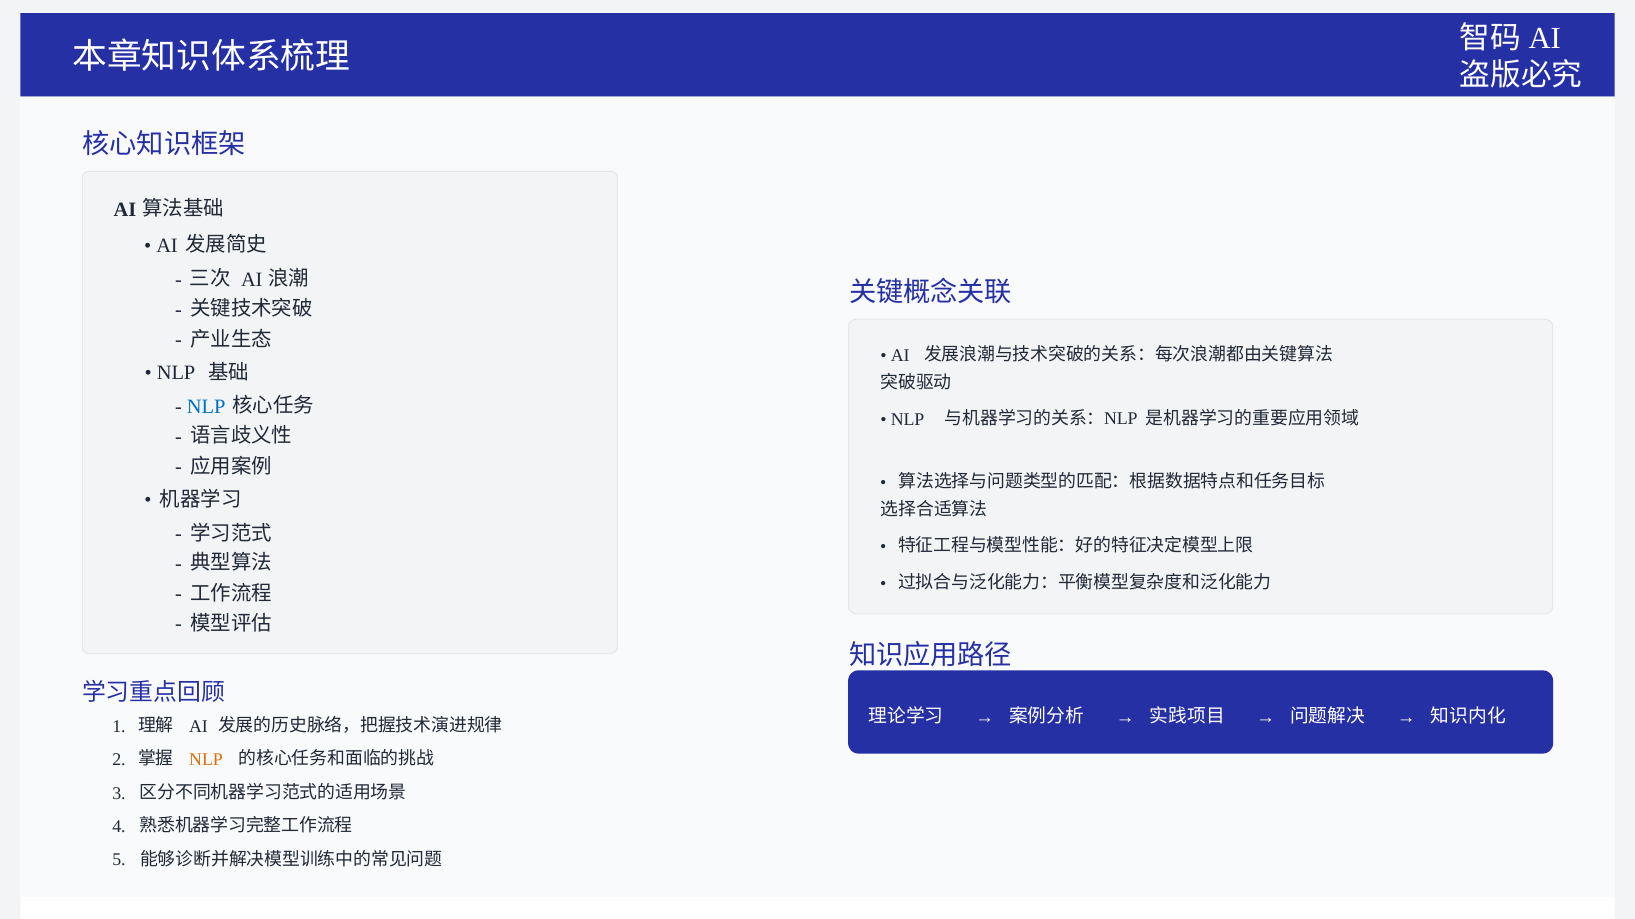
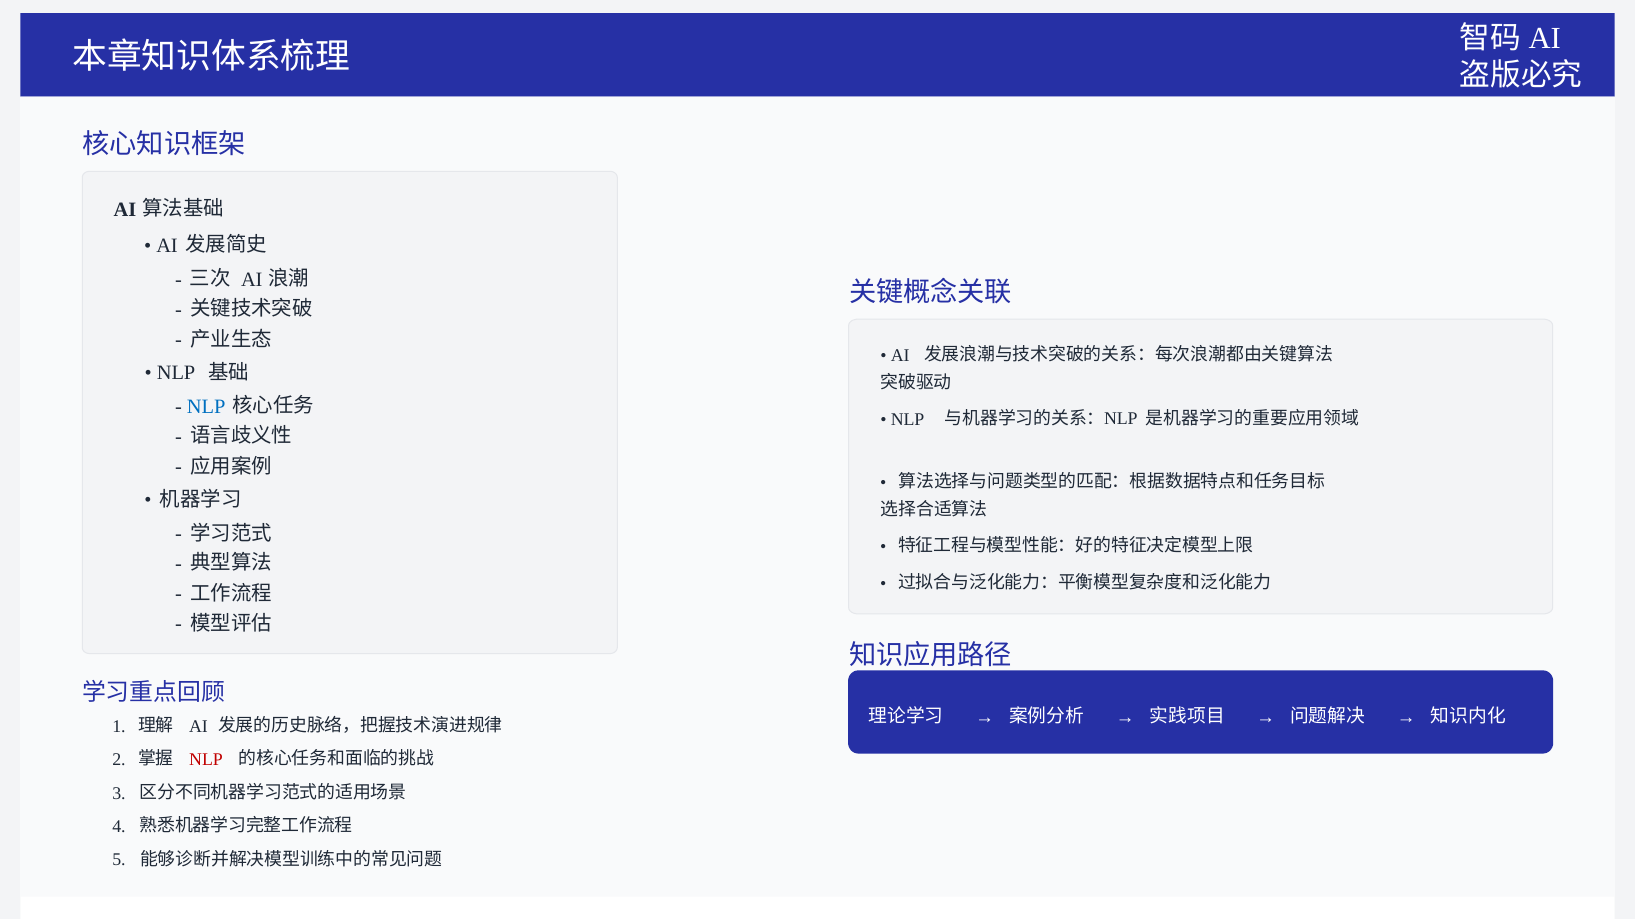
NLP colour: orange -> red (206, 760)
